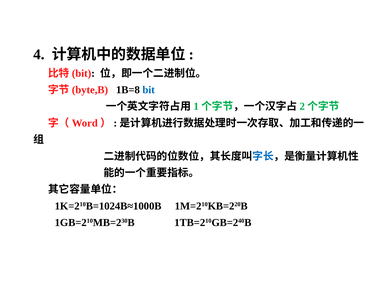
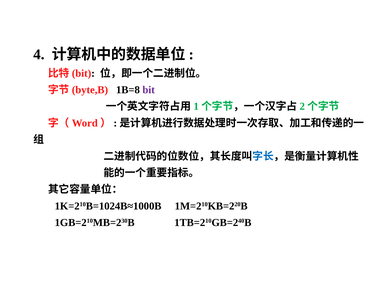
bit colour: blue -> purple (149, 90)
